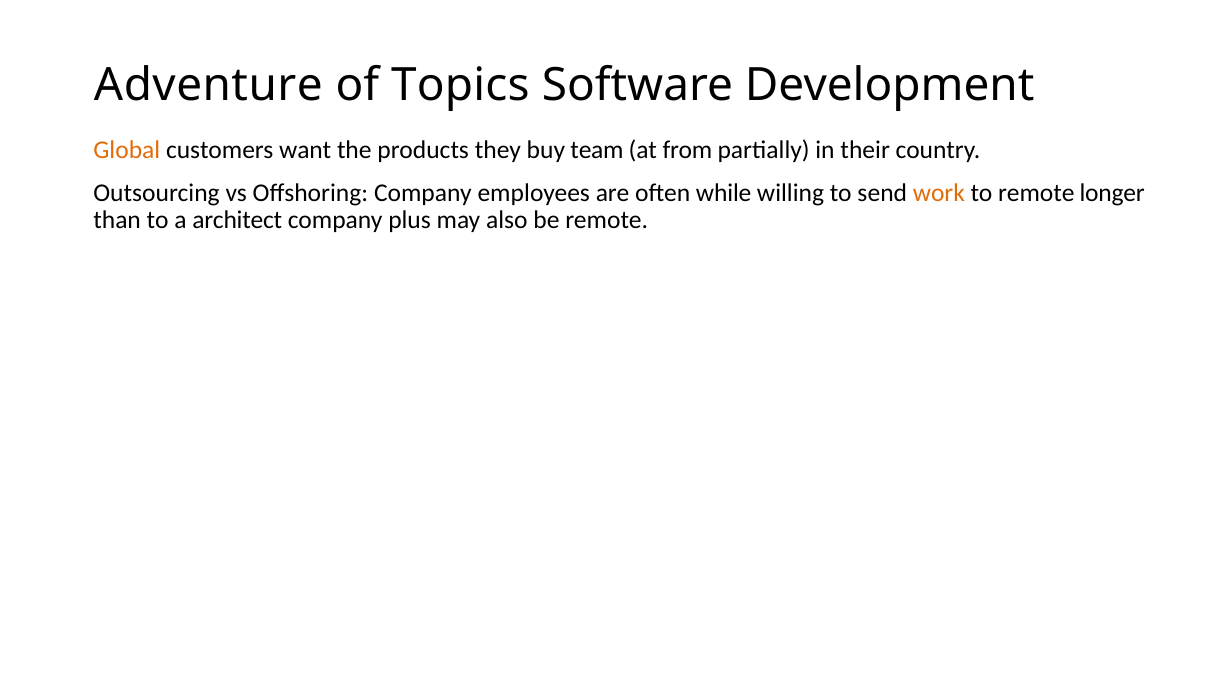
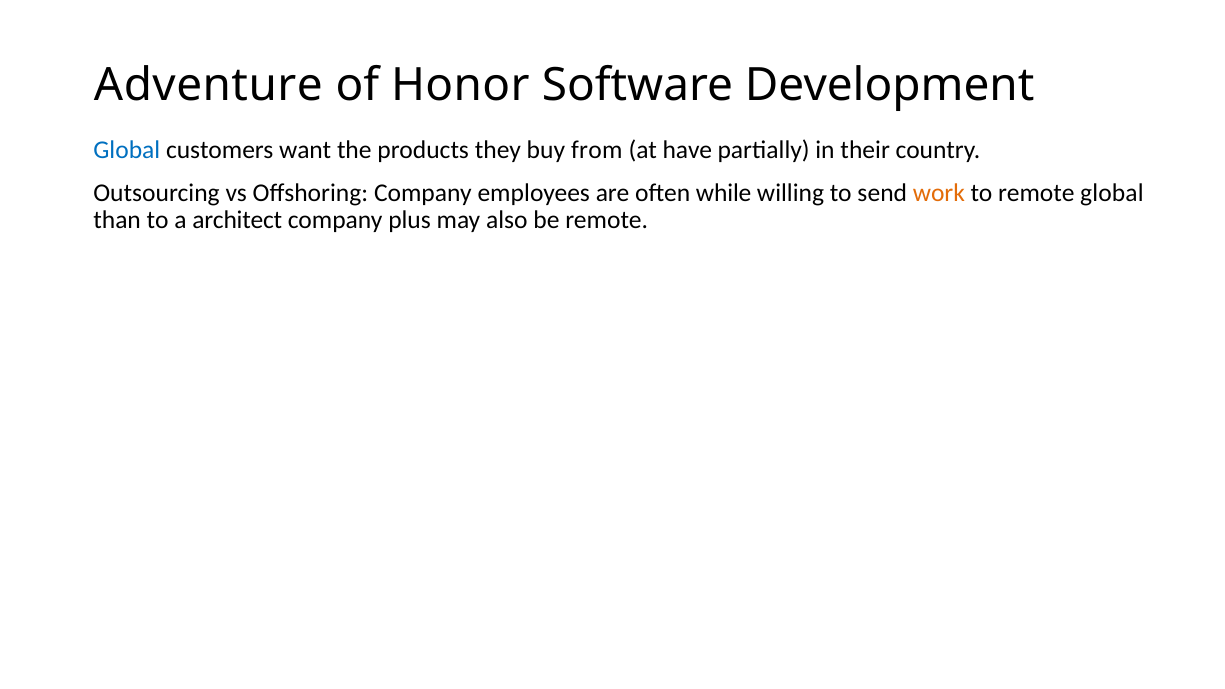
Topics: Topics -> Honor (460, 85)
Global colour: orange -> blue (127, 150)
team: team -> from (597, 150)
from: from -> have (687, 150)
remote longer: longer -> global (1112, 193)
